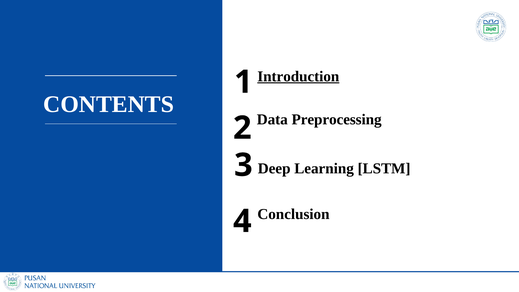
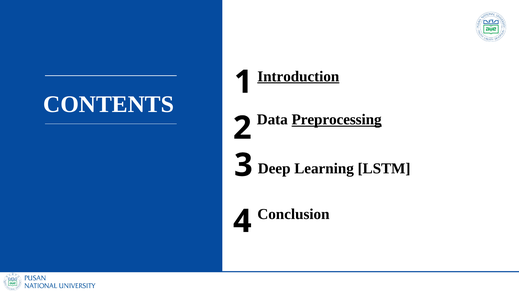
Preprocessing underline: none -> present (337, 120)
